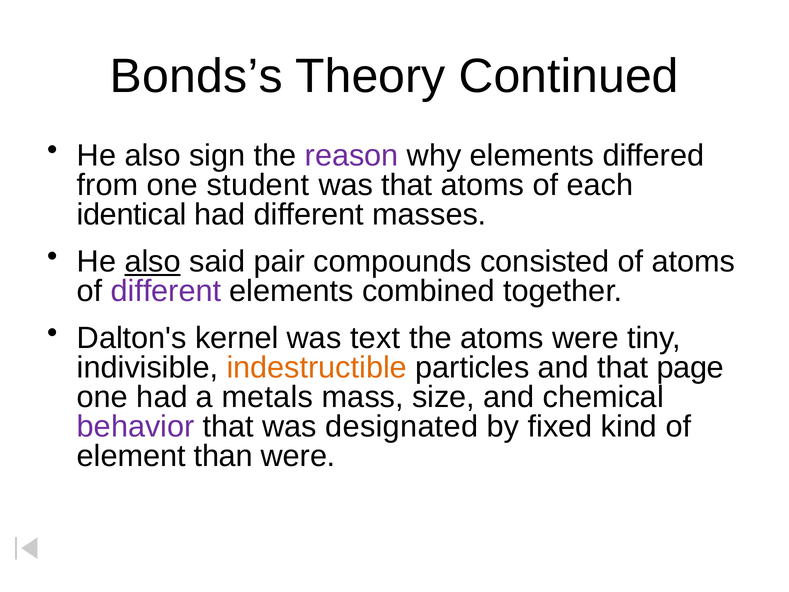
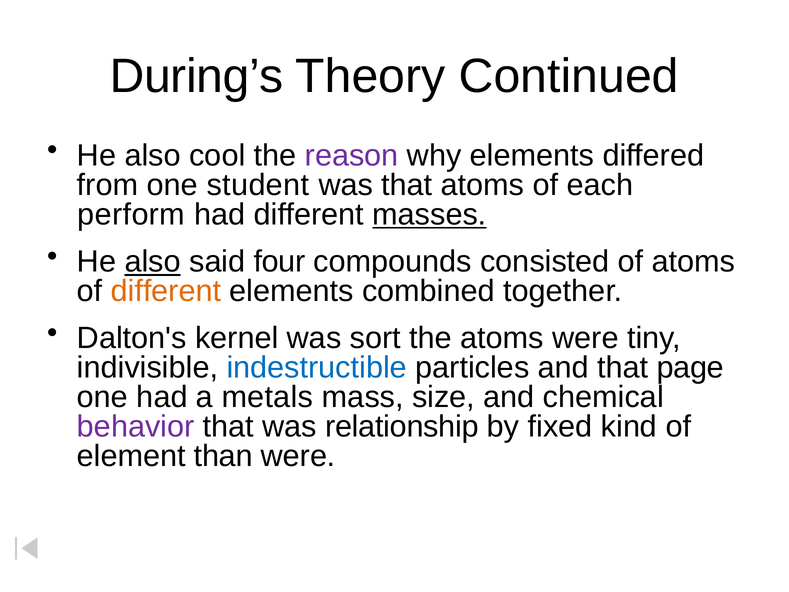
Bonds’s: Bonds’s -> During’s (197, 76)
sign: sign -> cool (217, 155)
identical: identical -> perform (131, 214)
masses underline: none -> present (429, 214)
pair: pair -> four (279, 262)
different colour: purple -> orange (166, 291)
text: text -> sort (375, 338)
indestructible colour: orange -> blue (317, 368)
designated: designated -> relationship (402, 427)
